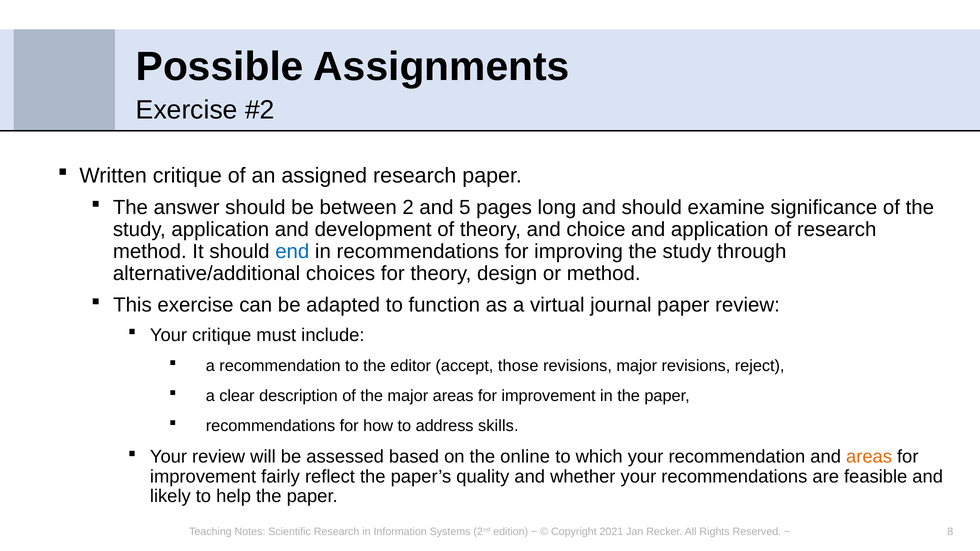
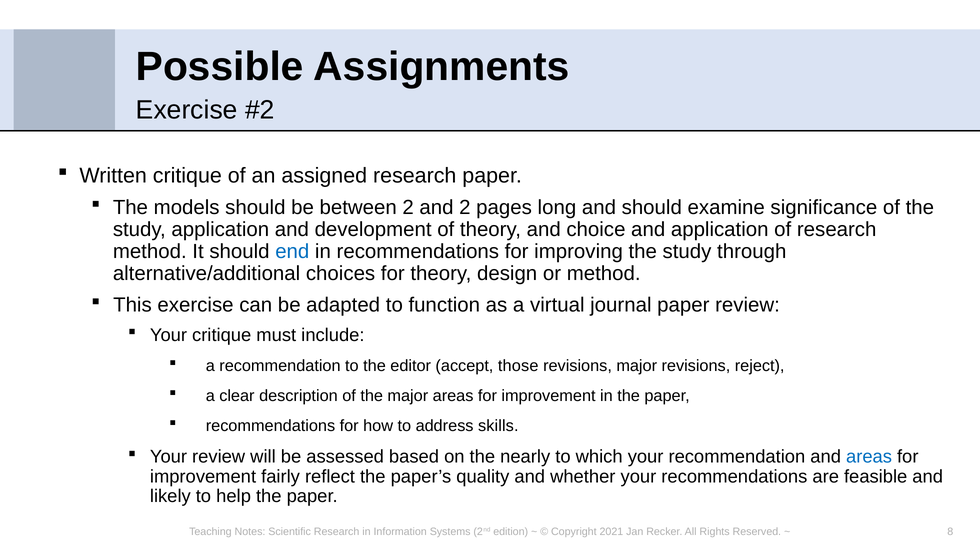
answer: answer -> models (187, 208)
and 5: 5 -> 2 (465, 208)
online: online -> nearly (525, 457)
areas colour: orange -> blue (869, 457)
